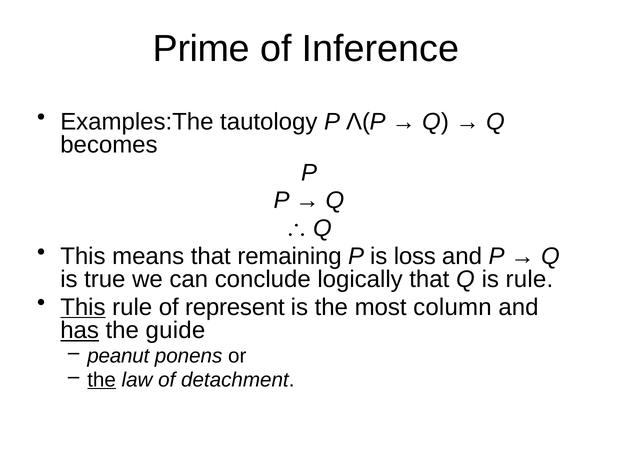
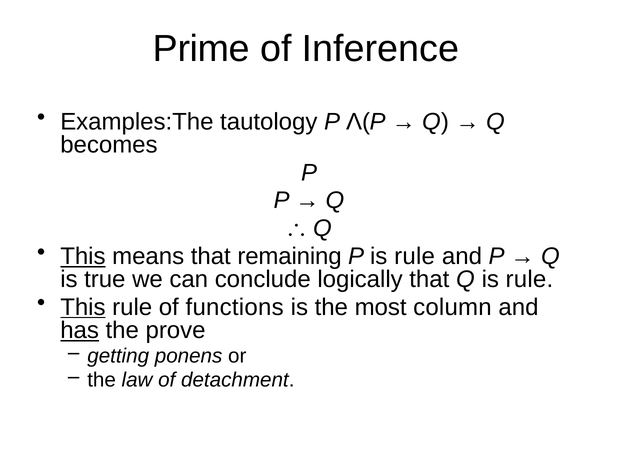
This underline: none -> present (83, 256)
P is loss: loss -> rule (415, 256)
represent: represent -> functions (235, 307)
guide: guide -> prove (176, 331)
peanut: peanut -> getting (118, 356)
the underline: present -> none (102, 380)
